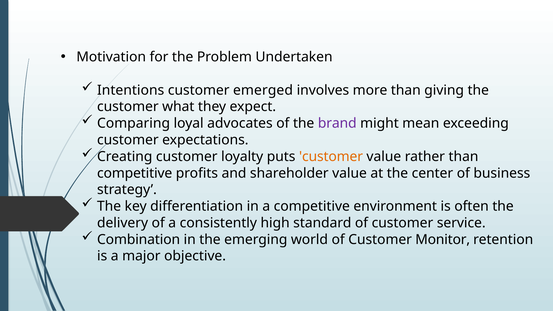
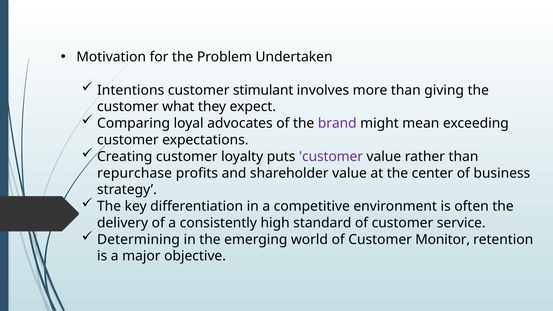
emerged: emerged -> stimulant (263, 90)
customer colour: orange -> purple (331, 157)
competitive: competitive -> repurchase (135, 173)
Combination: Combination -> Determining (138, 239)
